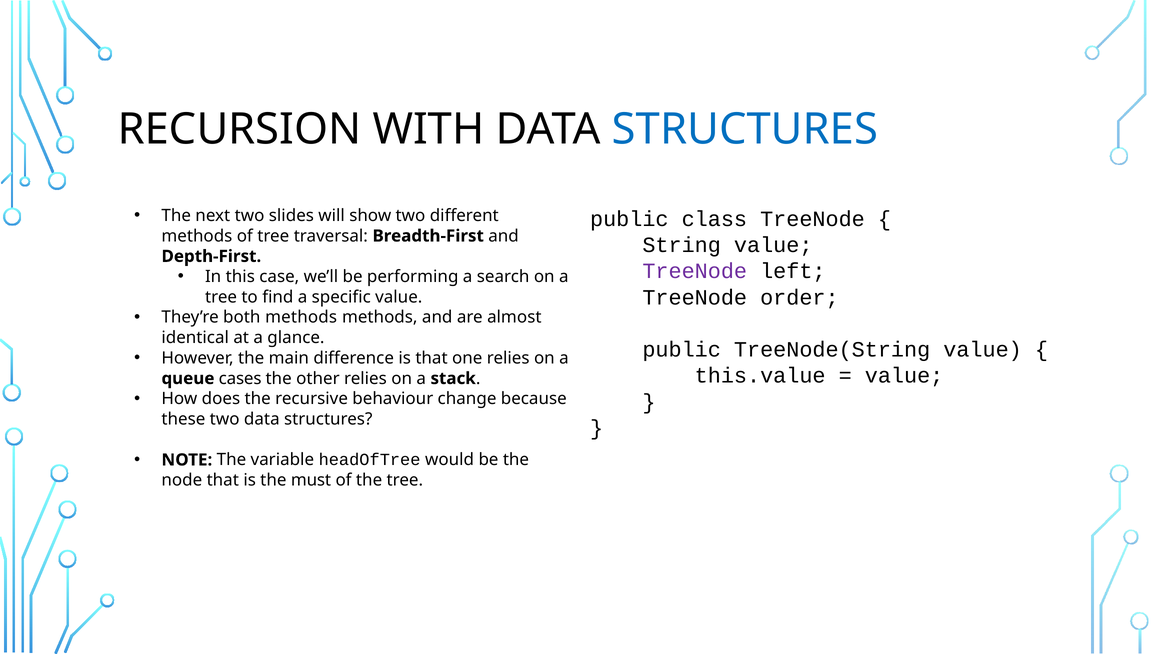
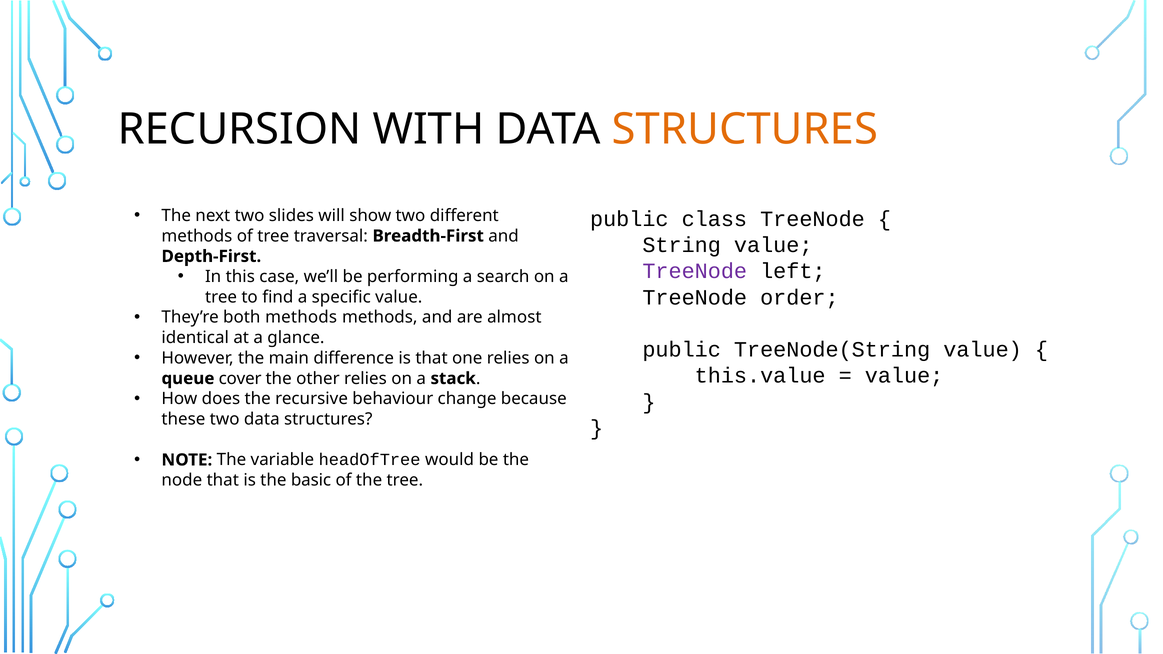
STRUCTURES colour: blue -> orange (745, 129)
cases: cases -> cover (240, 379)
must: must -> basic (311, 480)
